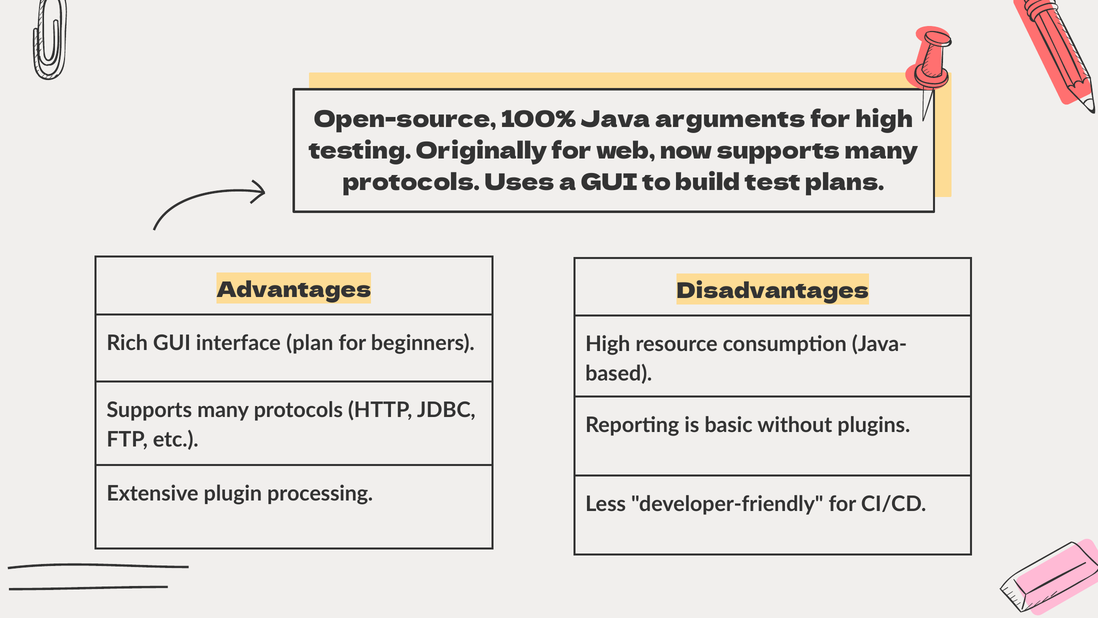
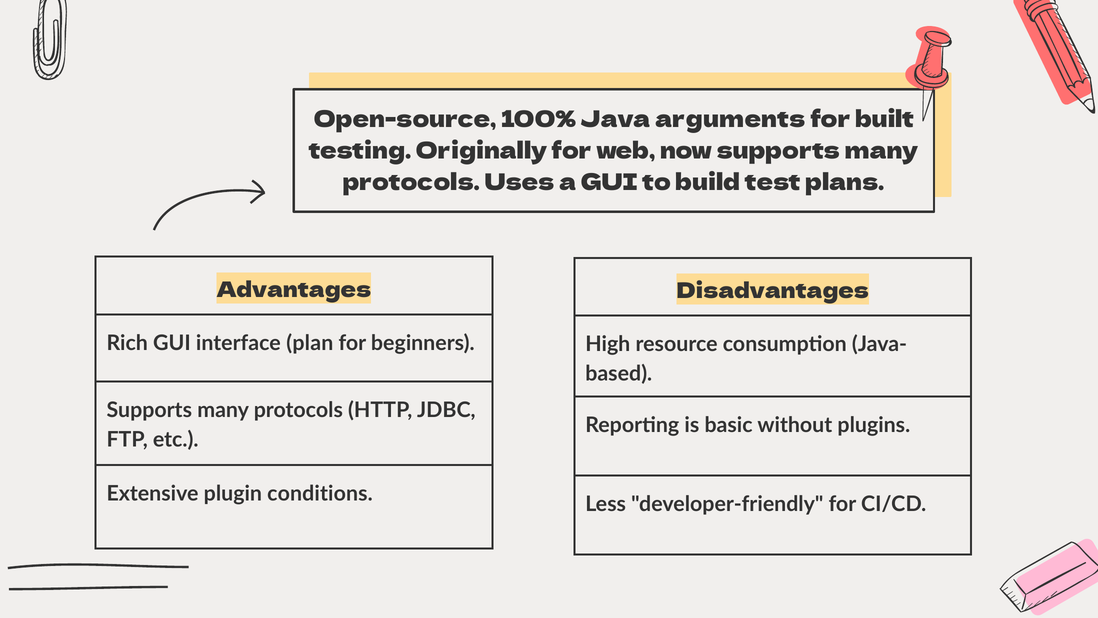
for high: high -> built (885, 120)
processing: processing -> conditions (320, 493)
